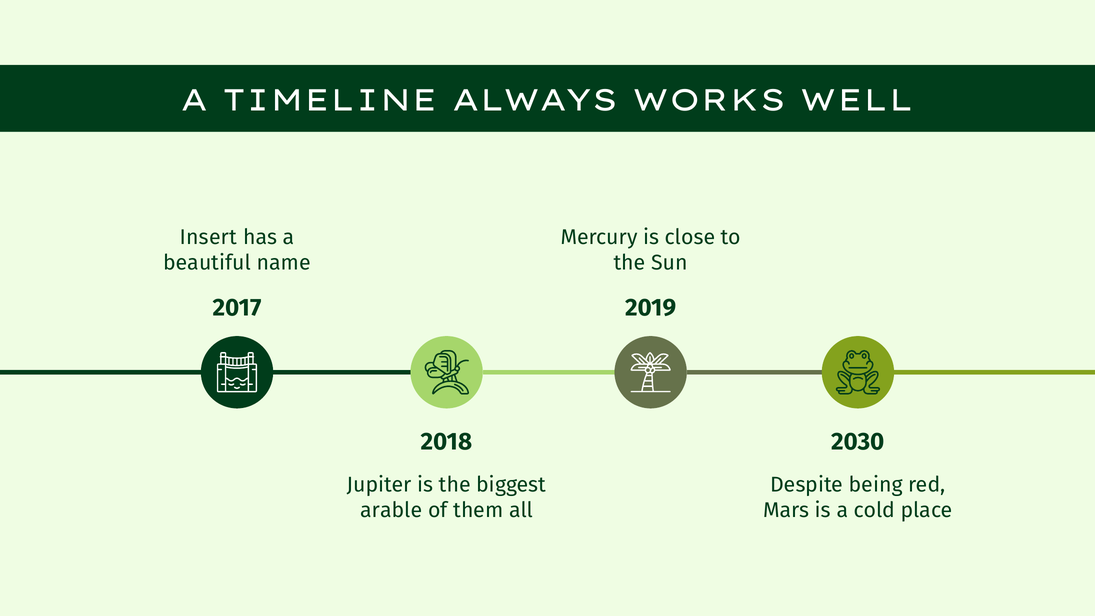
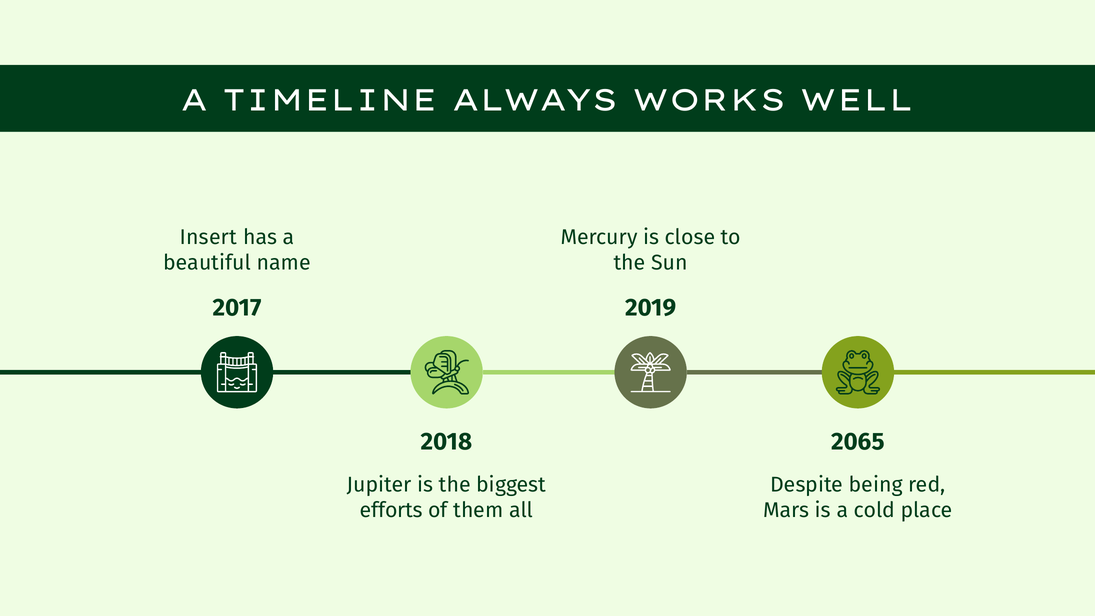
2030: 2030 -> 2065 (858, 442)
arable: arable -> efforts (391, 510)
